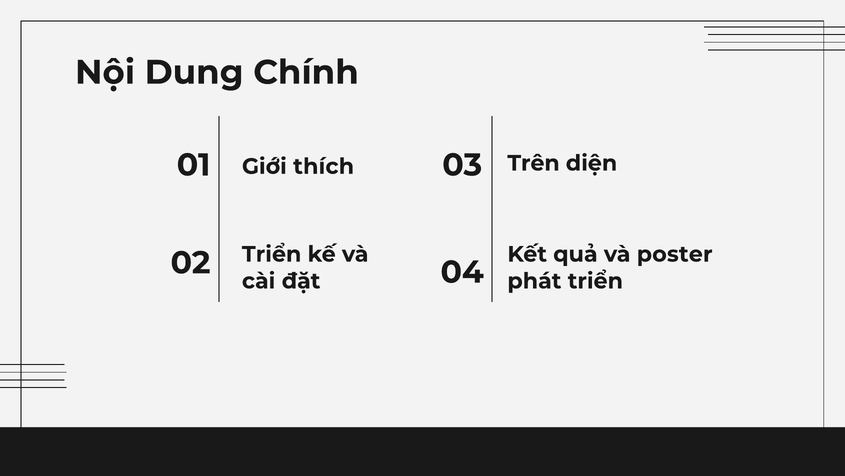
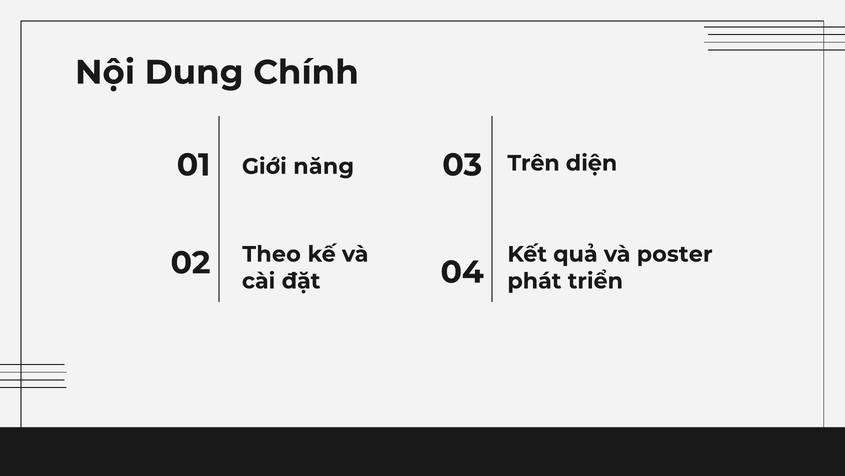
thích: thích -> năng (324, 166)
Triển: Triển -> Theo (272, 254)
